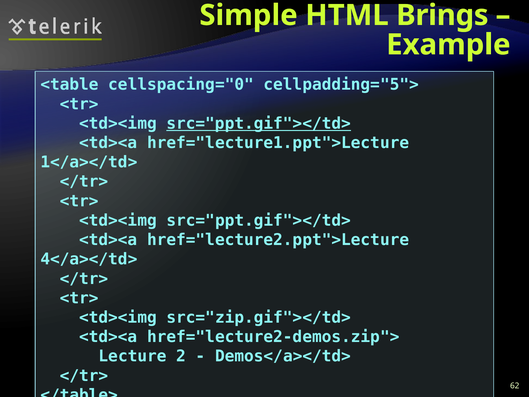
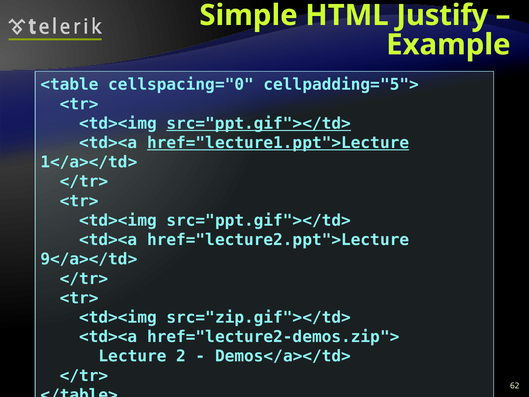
Brings: Brings -> Justify (442, 15)
href="lecture1.ppt">Lecture underline: none -> present (278, 143)
4</a></td>: 4</a></td> -> 9</a></td> (89, 259)
